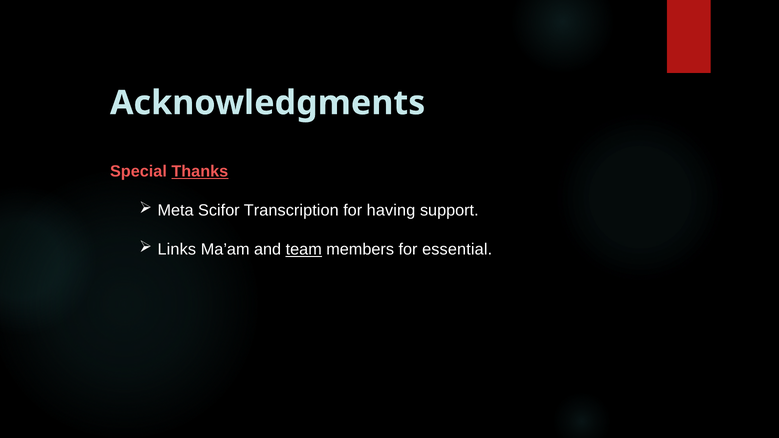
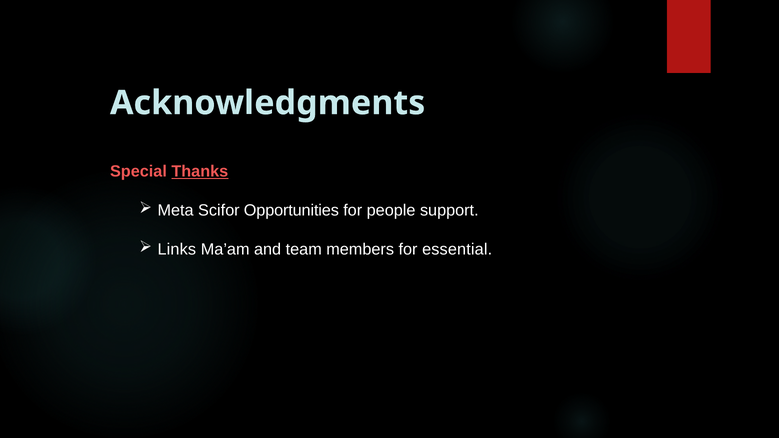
Transcription: Transcription -> Opportunities (291, 210)
having: having -> people (391, 210)
team underline: present -> none (304, 249)
